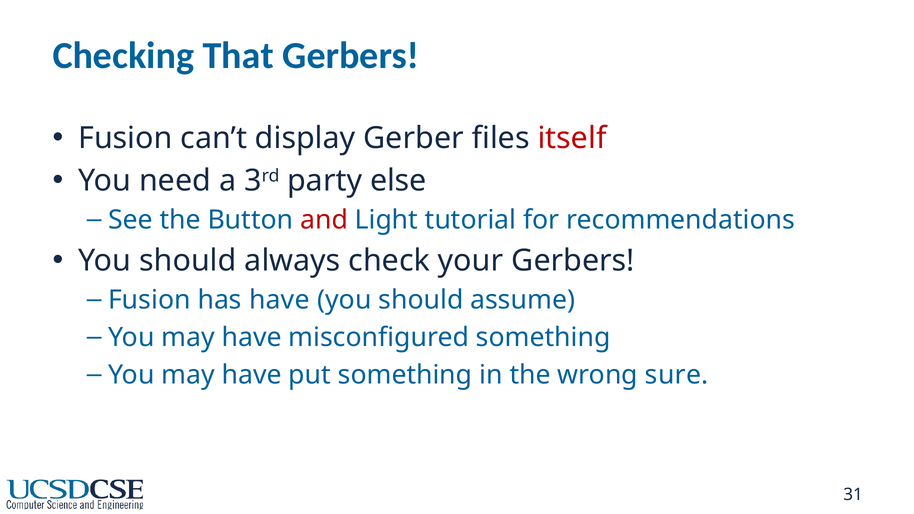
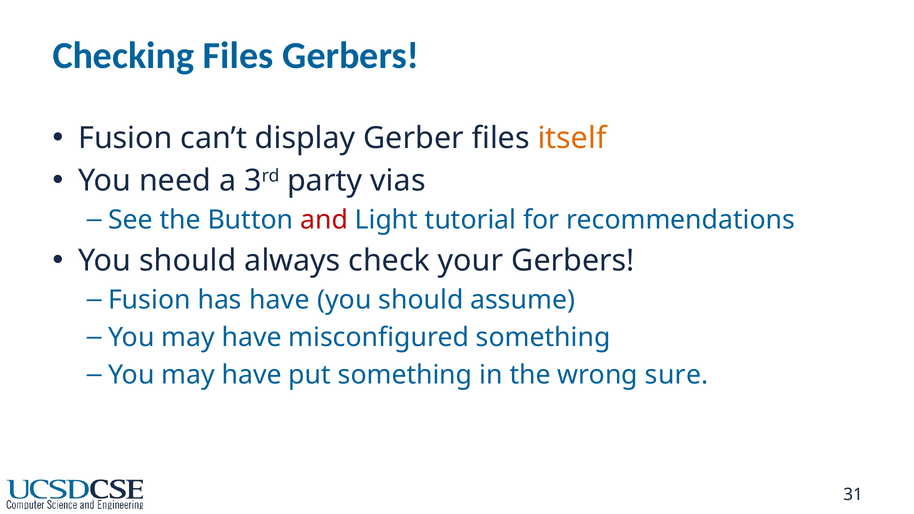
Checking That: That -> Files (238, 56)
itself colour: red -> orange (572, 138)
else: else -> vias (398, 181)
